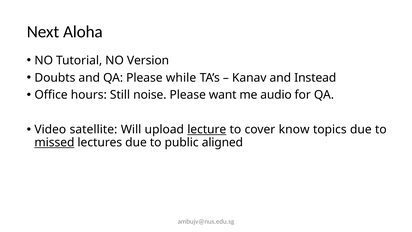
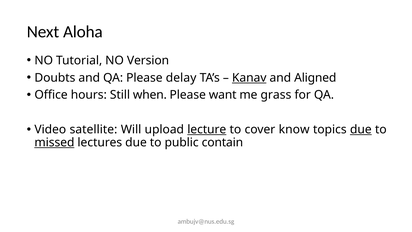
while: while -> delay (181, 78)
Kanav underline: none -> present (249, 78)
Instead: Instead -> Aligned (315, 78)
noise: noise -> when (150, 95)
audio: audio -> grass (276, 95)
due underline: none -> present (361, 129)
aligned: aligned -> contain (222, 142)
